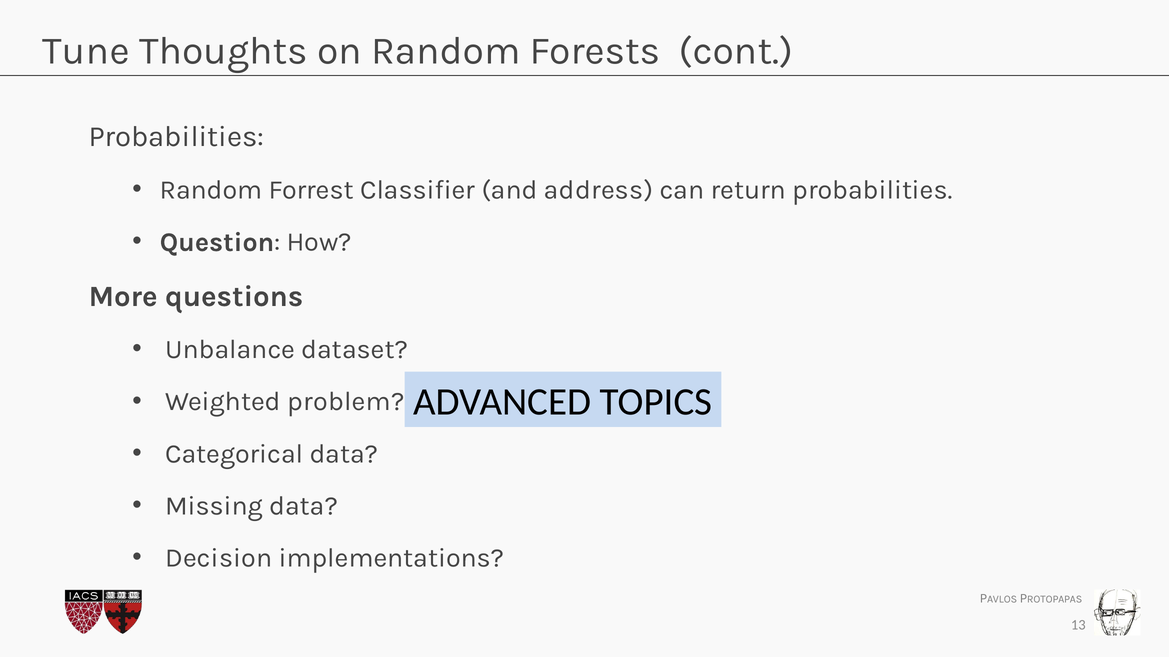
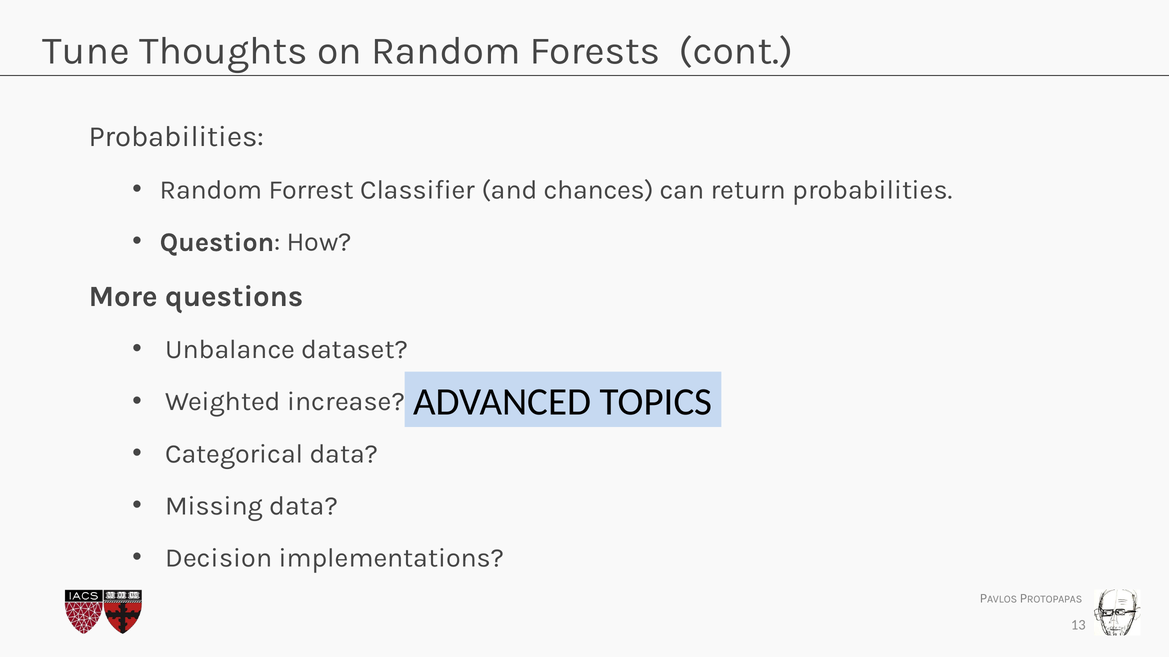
address: address -> chances (599, 190)
problem: problem -> increase (346, 402)
